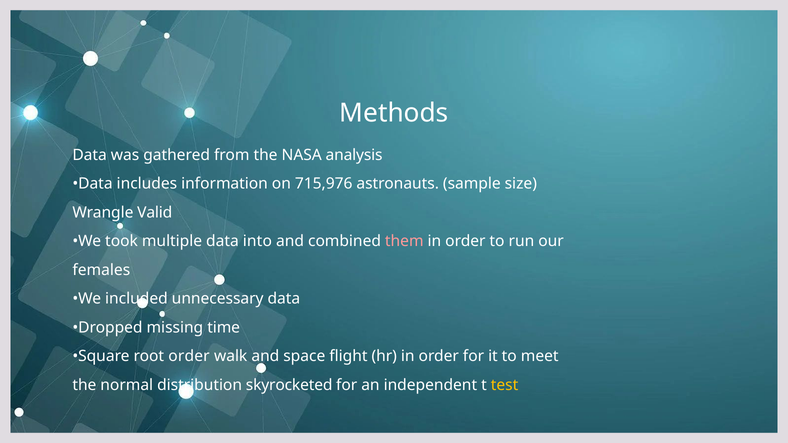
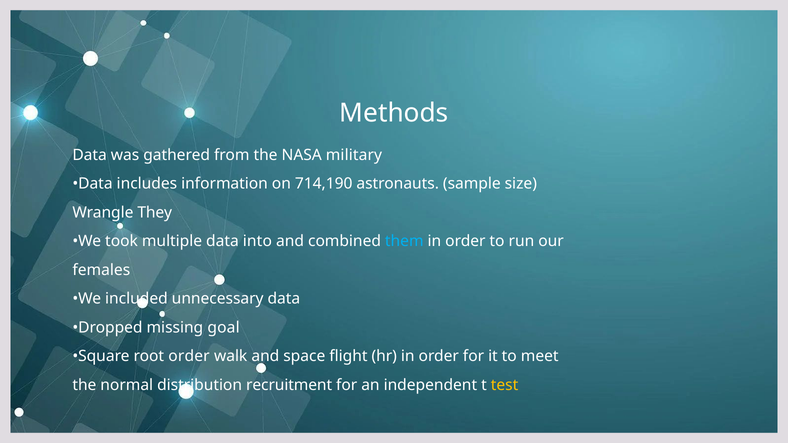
analysis: analysis -> military (354, 155)
715,976: 715,976 -> 714,190 (324, 184)
Valid: Valid -> They (155, 213)
them colour: pink -> light blue (404, 241)
time: time -> goal (224, 328)
skyrocketed: skyrocketed -> recruitment (289, 385)
